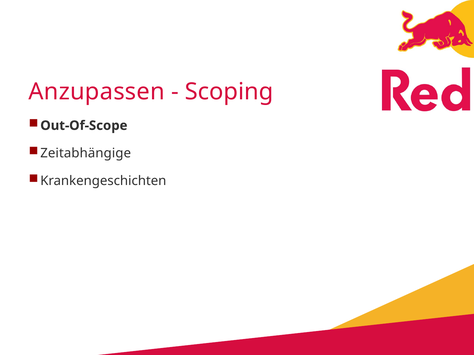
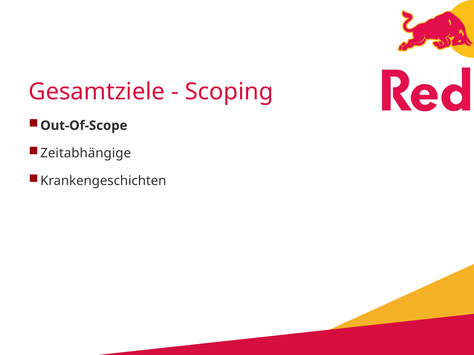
Anzupassen: Anzupassen -> Gesamtziele (97, 92)
